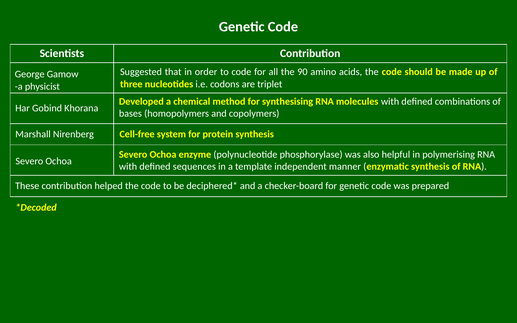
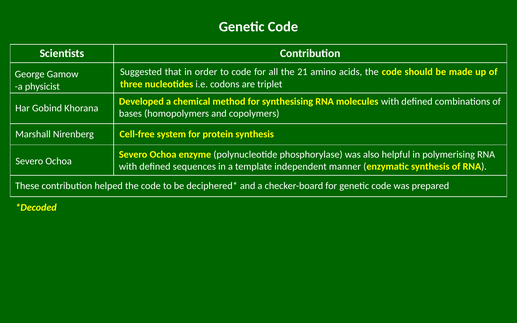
90: 90 -> 21 (302, 72)
